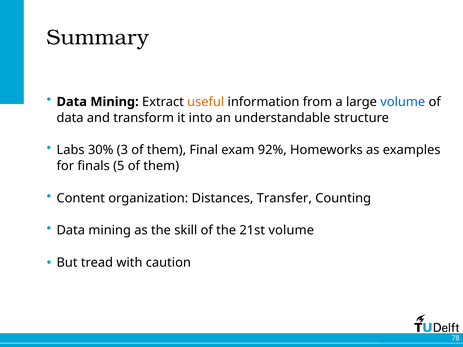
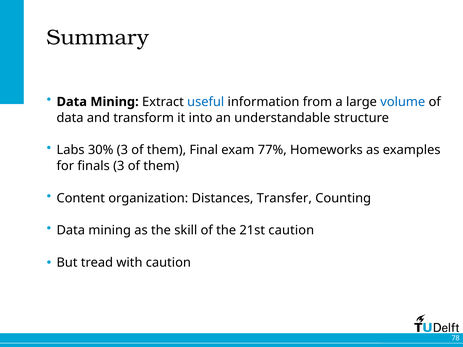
useful colour: orange -> blue (206, 102)
92%: 92% -> 77% (272, 150)
finals 5: 5 -> 3 (119, 166)
21st volume: volume -> caution (291, 230)
